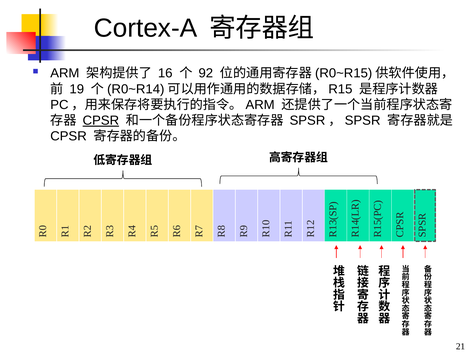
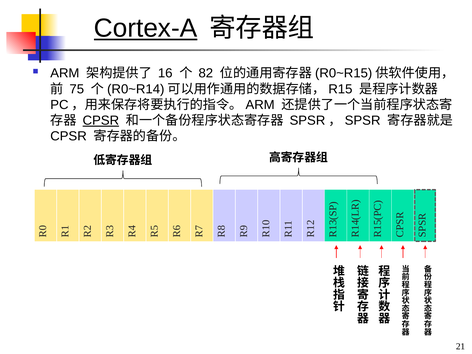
Cortex-A underline: none -> present (146, 28)
92: 92 -> 82 (206, 73)
19: 19 -> 75 (77, 89)
